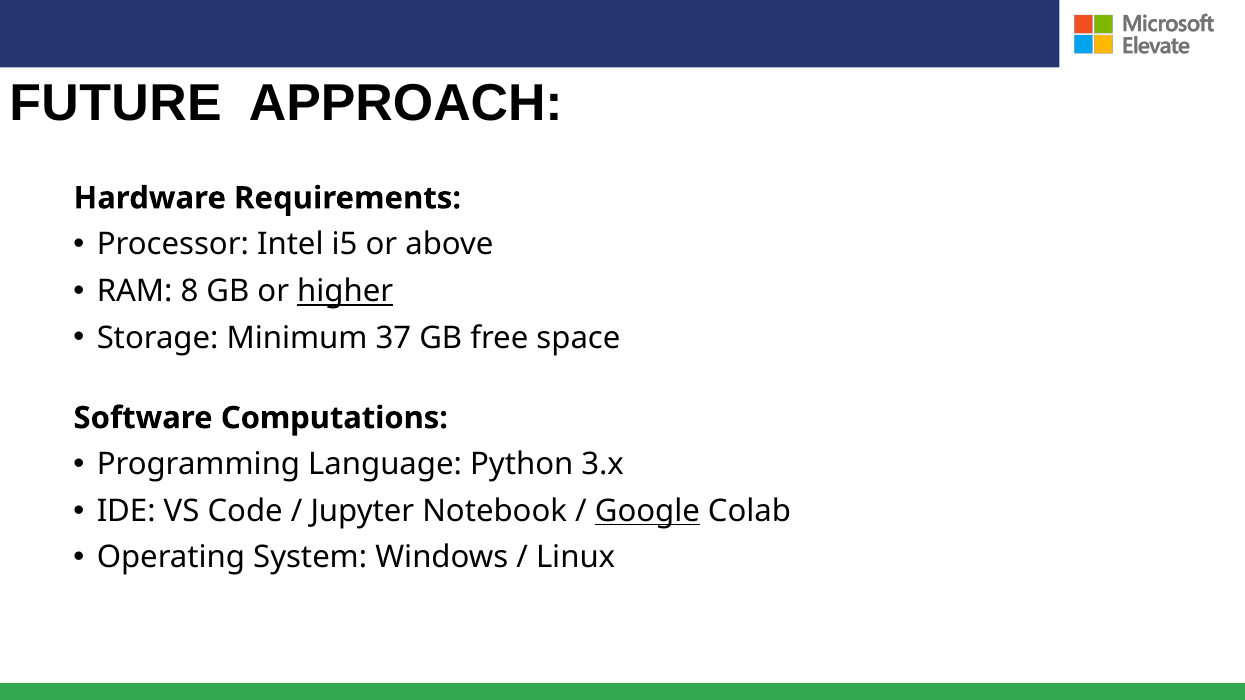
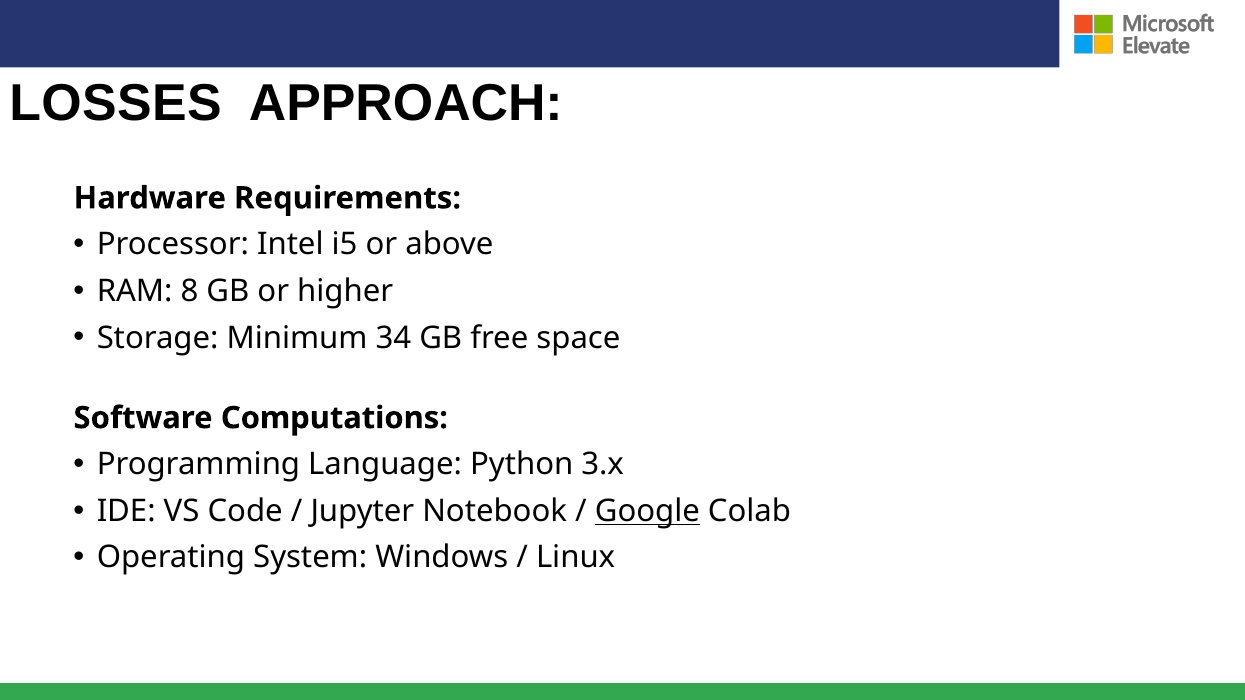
FUTURE: FUTURE -> LOSSES (115, 104)
higher underline: present -> none (345, 291)
37: 37 -> 34 (393, 338)
